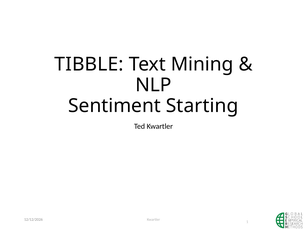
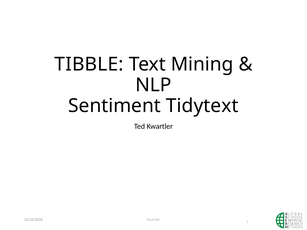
Starting: Starting -> Tidytext (202, 106)
